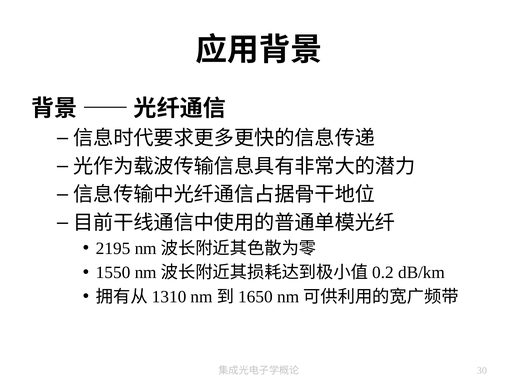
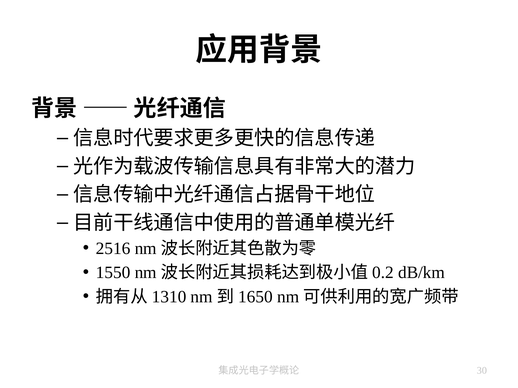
2195: 2195 -> 2516 (113, 249)
